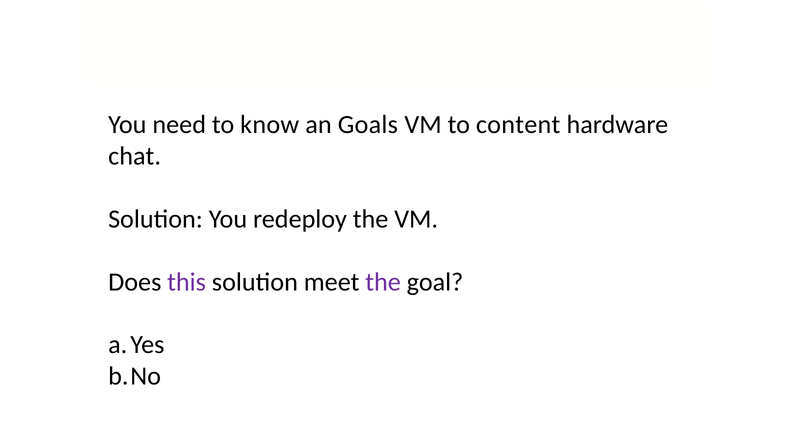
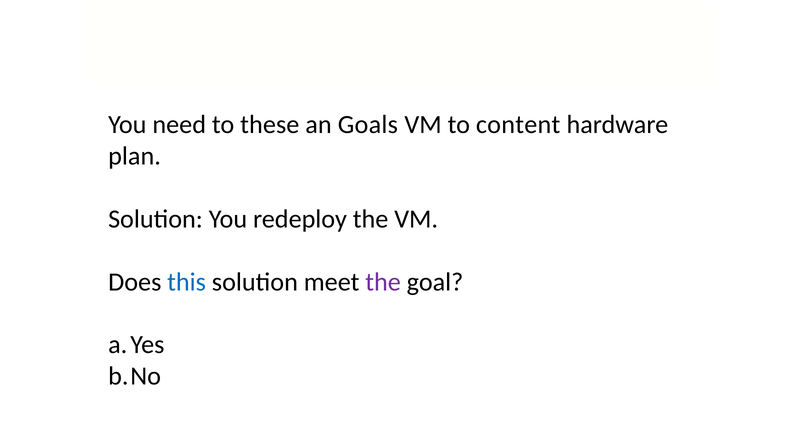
know: know -> these (270, 125)
chat: chat -> plan (135, 156)
this colour: purple -> blue (187, 282)
